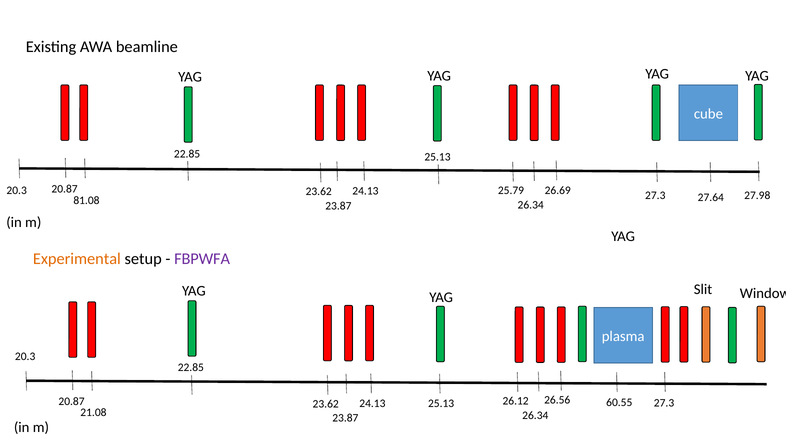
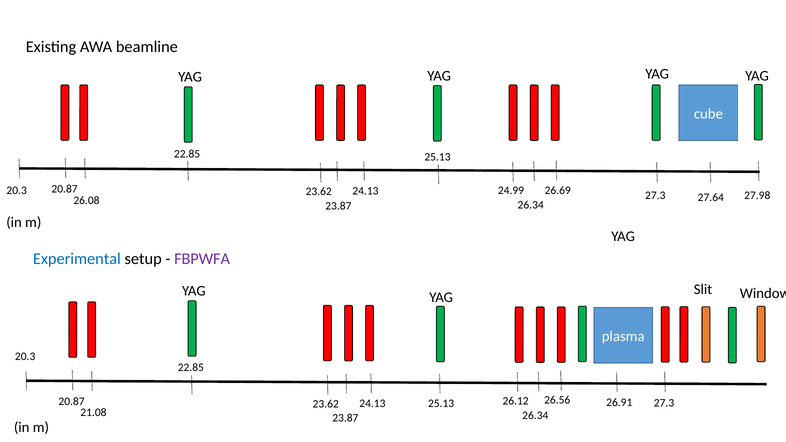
25.79: 25.79 -> 24.99 (511, 191)
81.08: 81.08 -> 26.08 (86, 200)
Experimental colour: orange -> blue (77, 259)
60.55: 60.55 -> 26.91 (619, 403)
